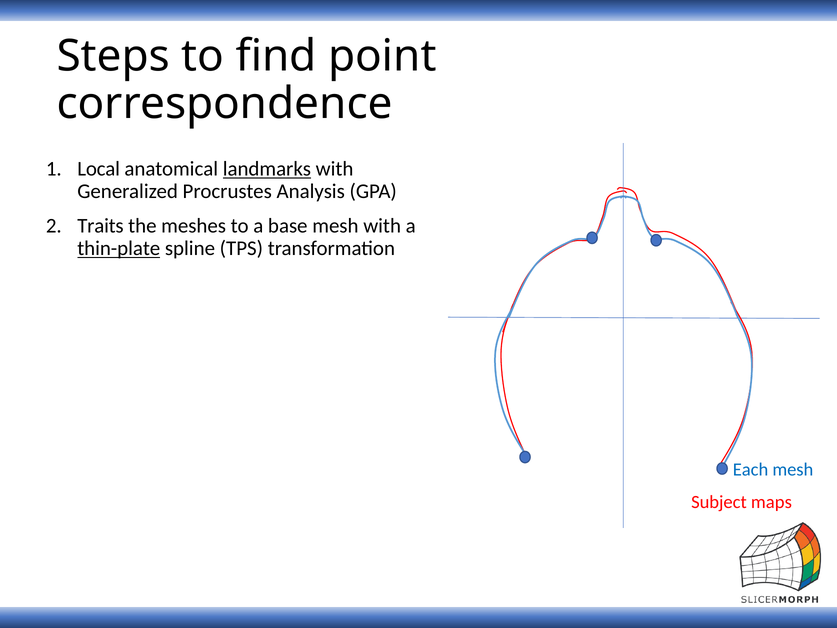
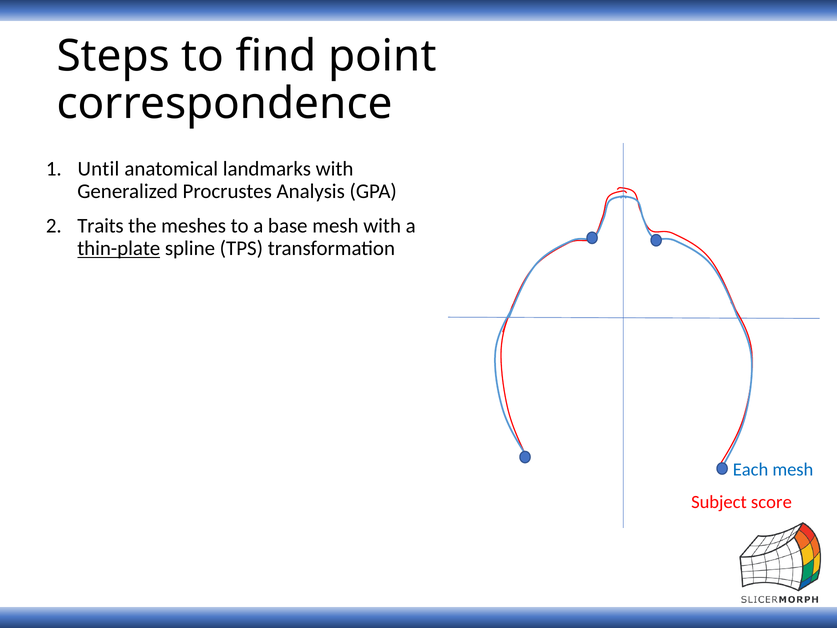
Local: Local -> Until (98, 169)
landmarks underline: present -> none (267, 169)
maps: maps -> score (771, 502)
